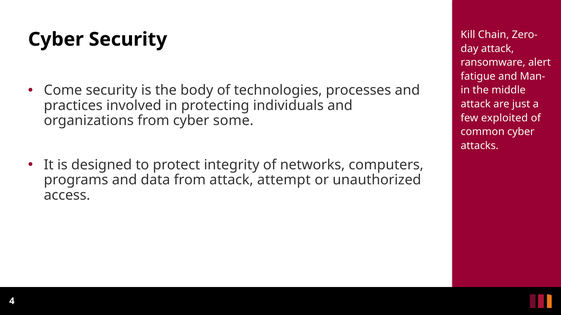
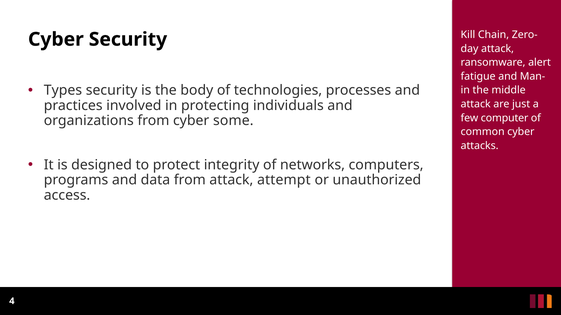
Come: Come -> Types (63, 90)
exploited: exploited -> computer (505, 118)
